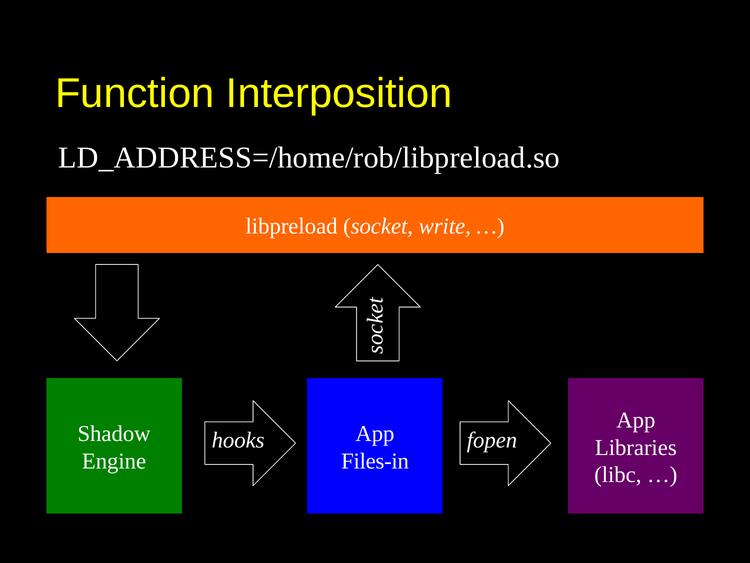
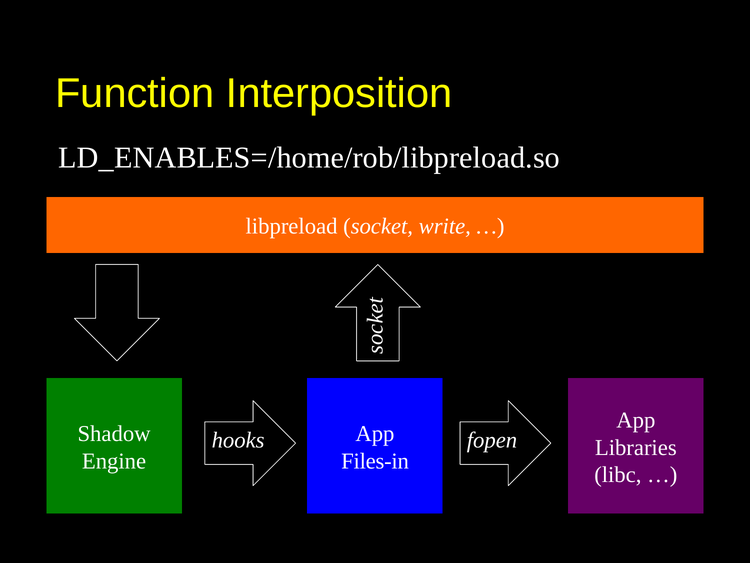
LD_ADDRESS=/home/rob/libpreload.so: LD_ADDRESS=/home/rob/libpreload.so -> LD_ENABLES=/home/rob/libpreload.so (309, 158)
